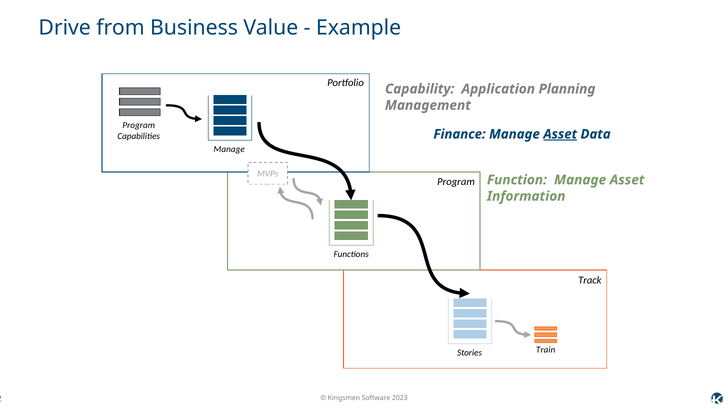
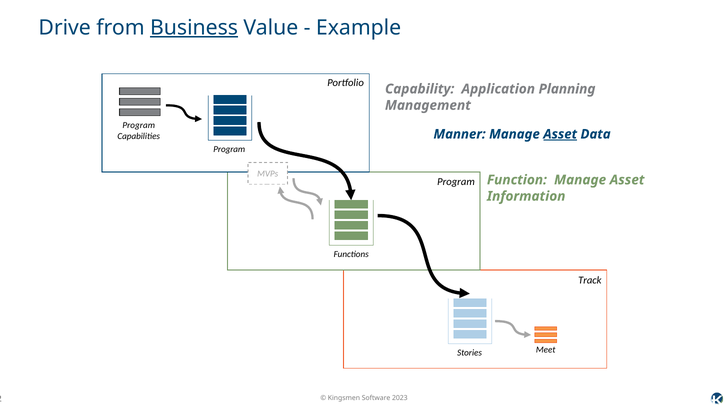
Business underline: none -> present (194, 28)
Finance: Finance -> Manner (460, 134)
Manage: Manage -> Program (229, 149)
Train: Train -> Meet (546, 350)
